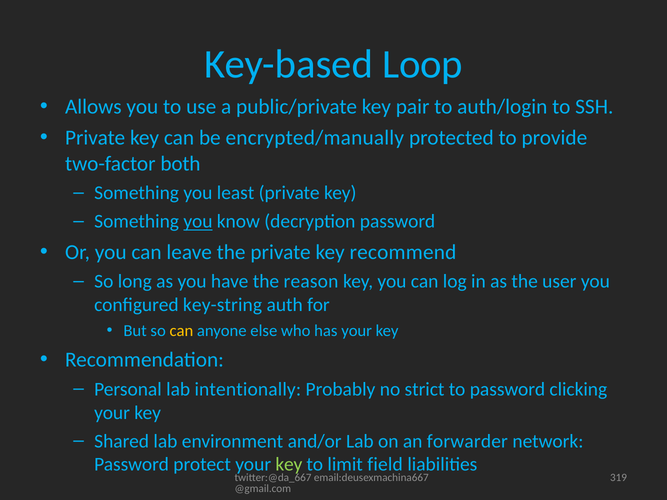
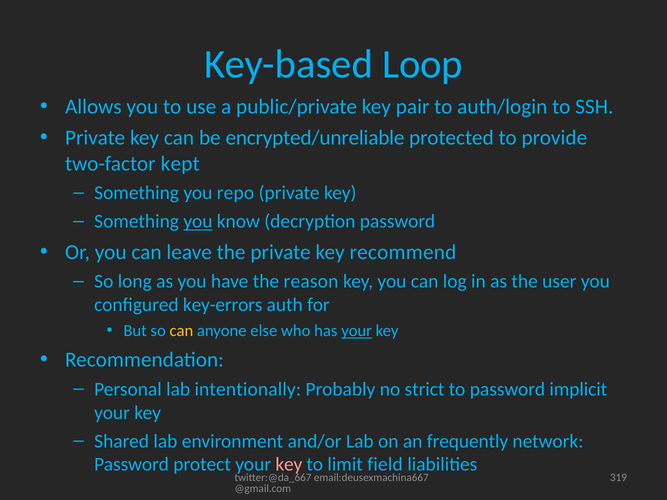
encrypted/manually: encrypted/manually -> encrypted/unreliable (315, 138)
both: both -> kept (180, 164)
least: least -> repo (235, 193)
key-string: key-string -> key-errors (223, 305)
your underline: none -> present (357, 331)
clicking: clicking -> implicit (578, 389)
forwarder: forwarder -> frequently (468, 441)
key colour: light green -> pink (289, 465)
